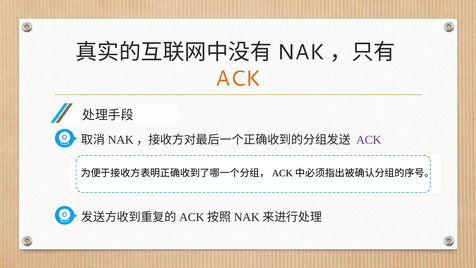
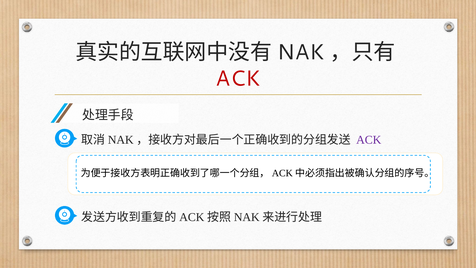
ACK colour: orange -> red (238, 78)
